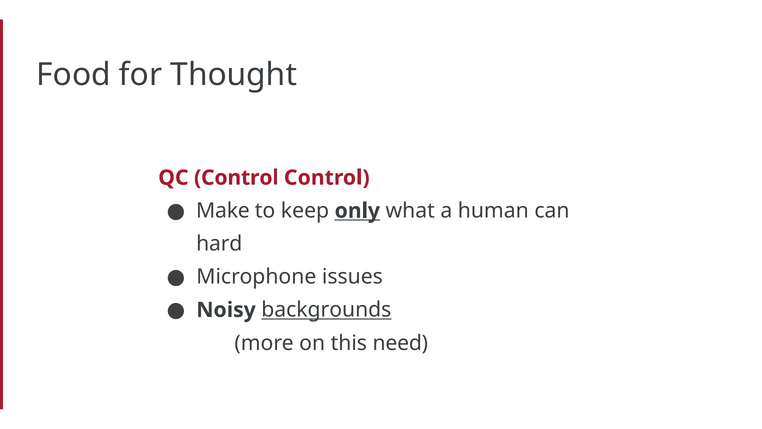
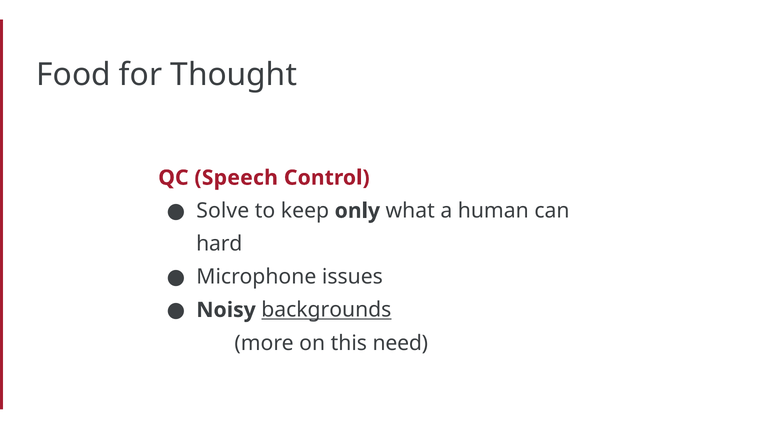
QC Control: Control -> Speech (236, 178)
Make: Make -> Solve (223, 211)
only underline: present -> none (357, 211)
